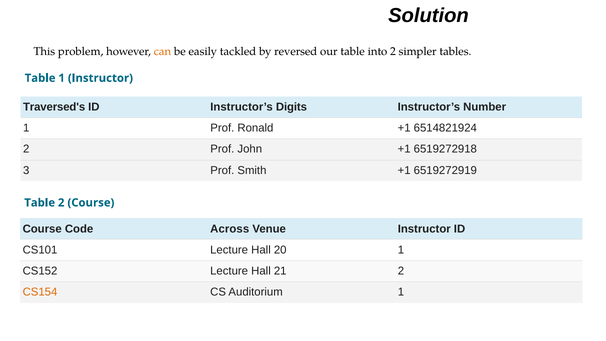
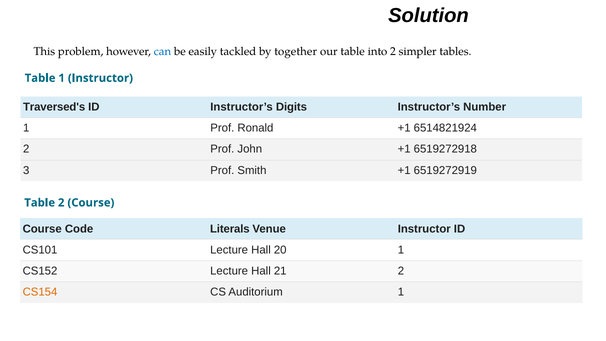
can colour: orange -> blue (162, 51)
reversed: reversed -> together (296, 51)
Across: Across -> Literals (230, 229)
